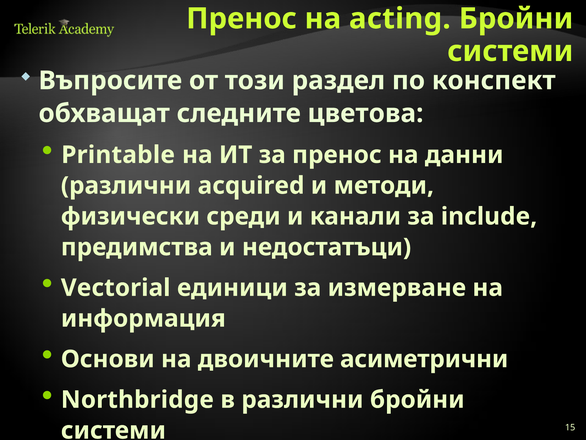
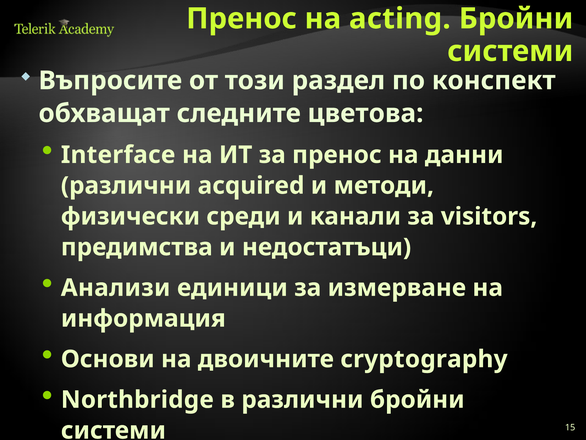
Printable: Printable -> Interface (118, 155)
include: include -> visitors (489, 216)
Vectorial: Vectorial -> Анализи (116, 287)
асиметрични: асиметрични -> cryptography (424, 359)
